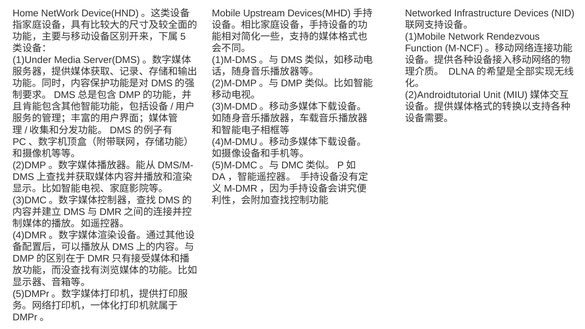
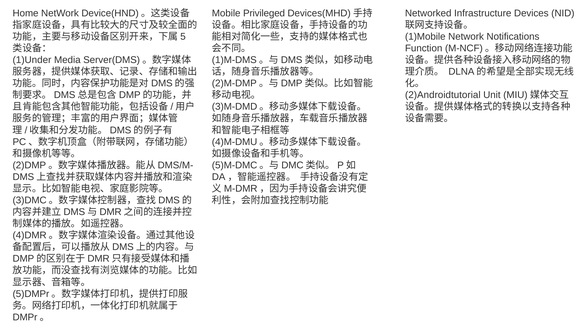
Upstream: Upstream -> Privileged (264, 13)
Rendezvous: Rendezvous -> Notifications (513, 37)
